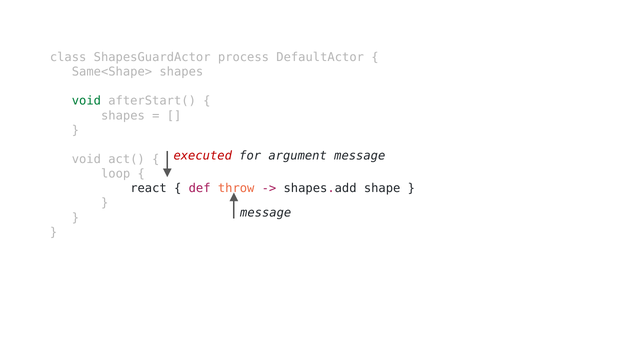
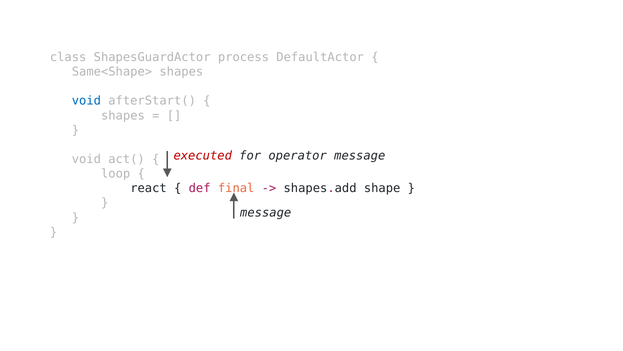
void colour: green -> blue (86, 101)
argument: argument -> operator (298, 156)
throw: throw -> final (236, 188)
